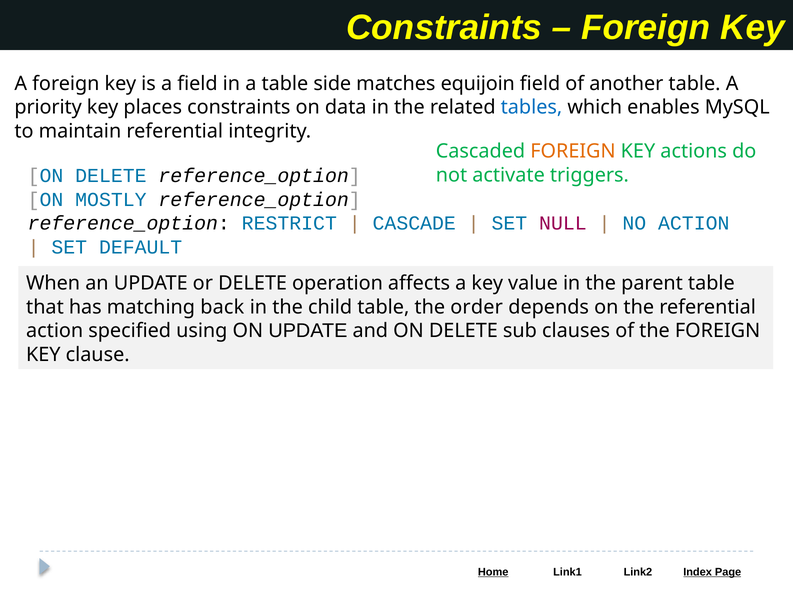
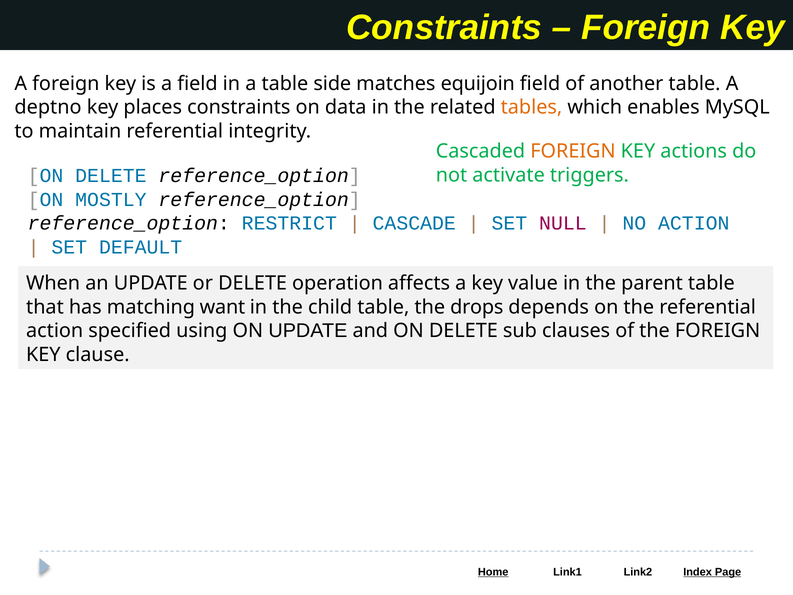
priority: priority -> deptno (48, 107)
tables colour: blue -> orange (531, 107)
back: back -> want (222, 307)
order: order -> drops (477, 307)
